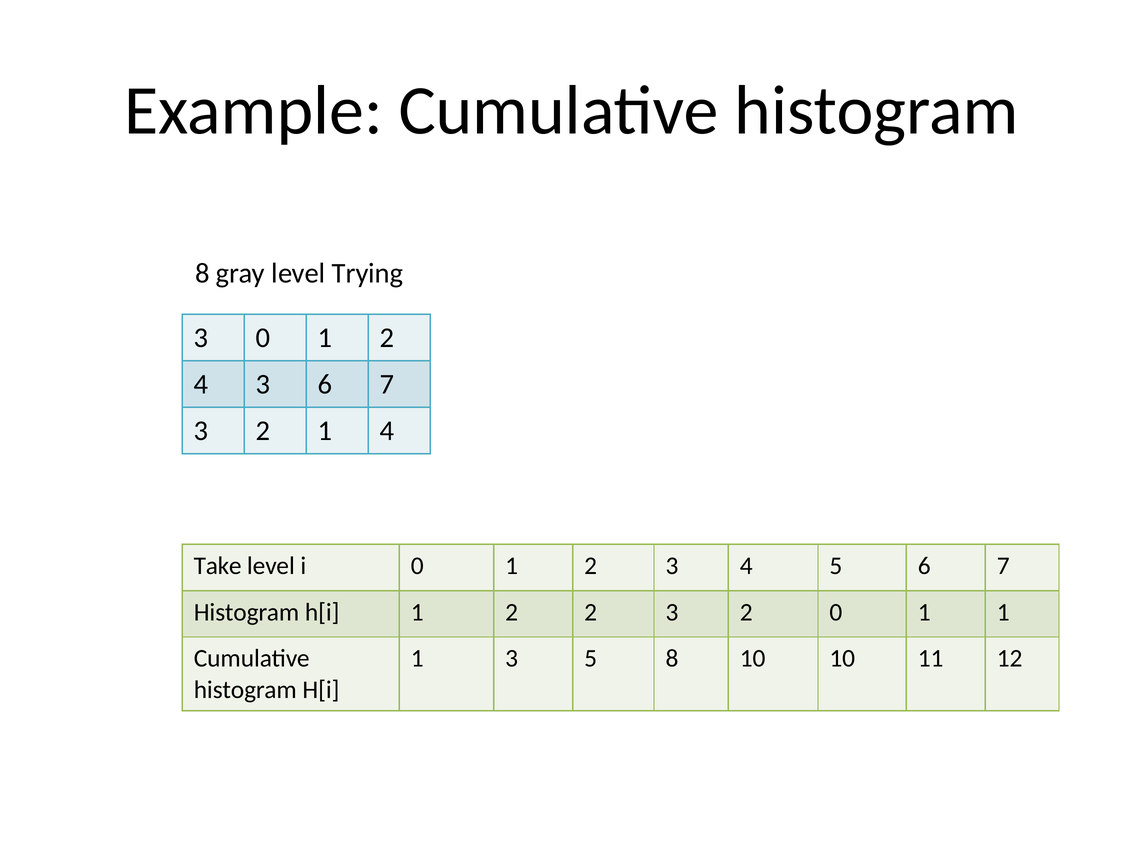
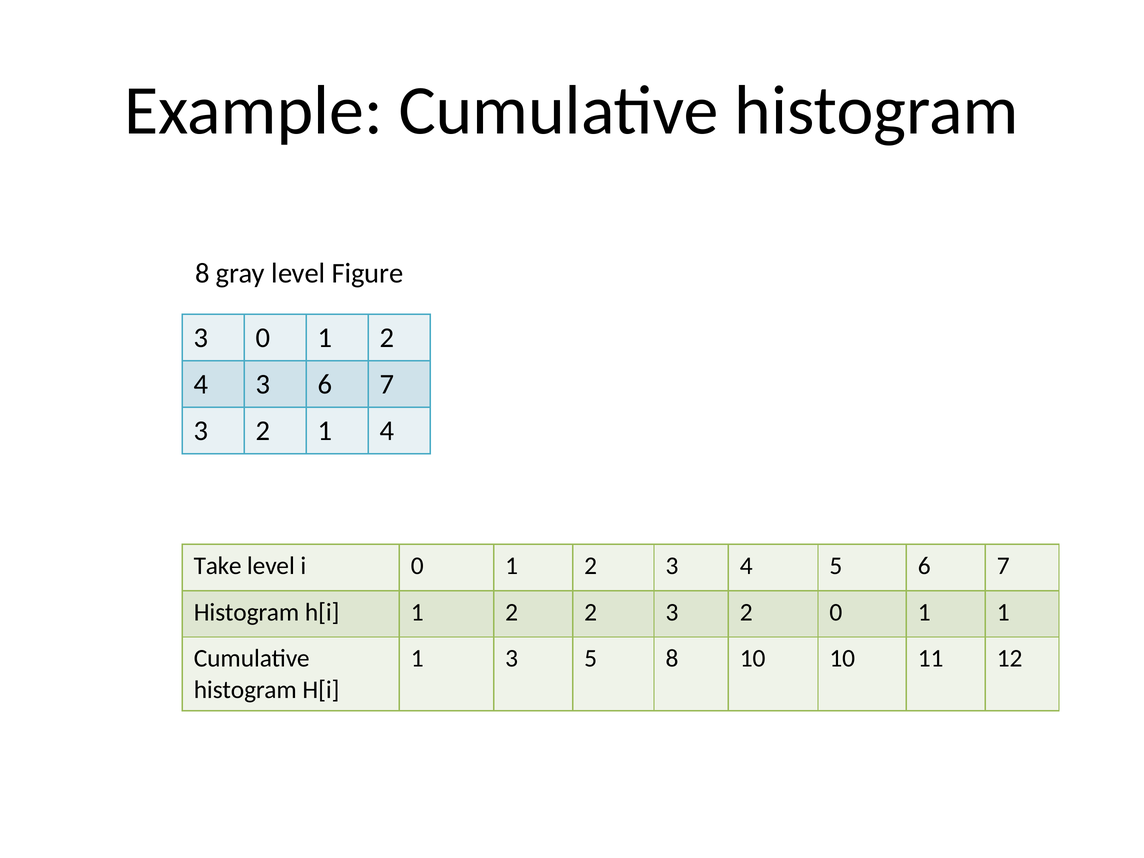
Trying: Trying -> Figure (368, 273)
